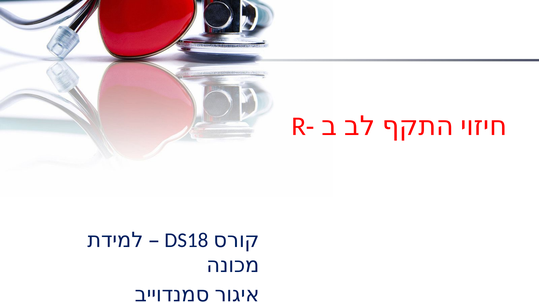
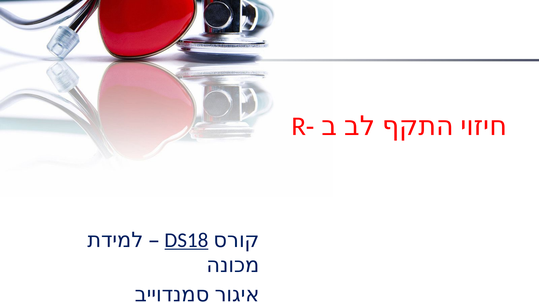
DS18 underline: none -> present (186, 240)
